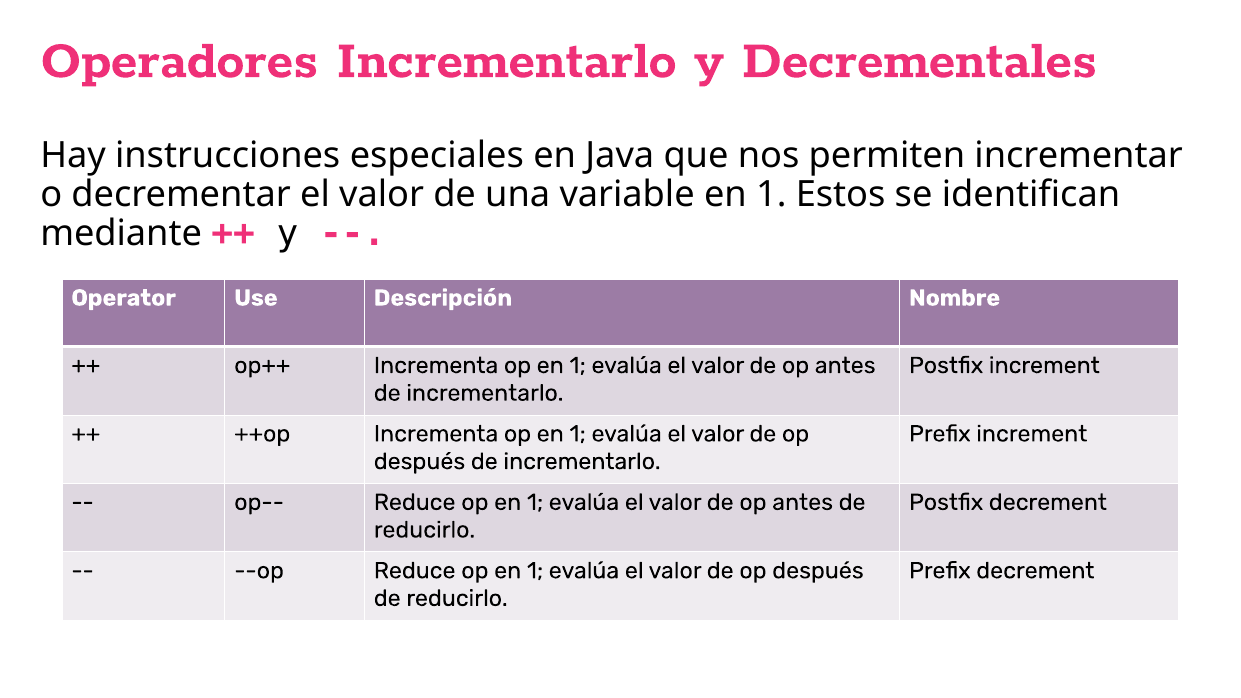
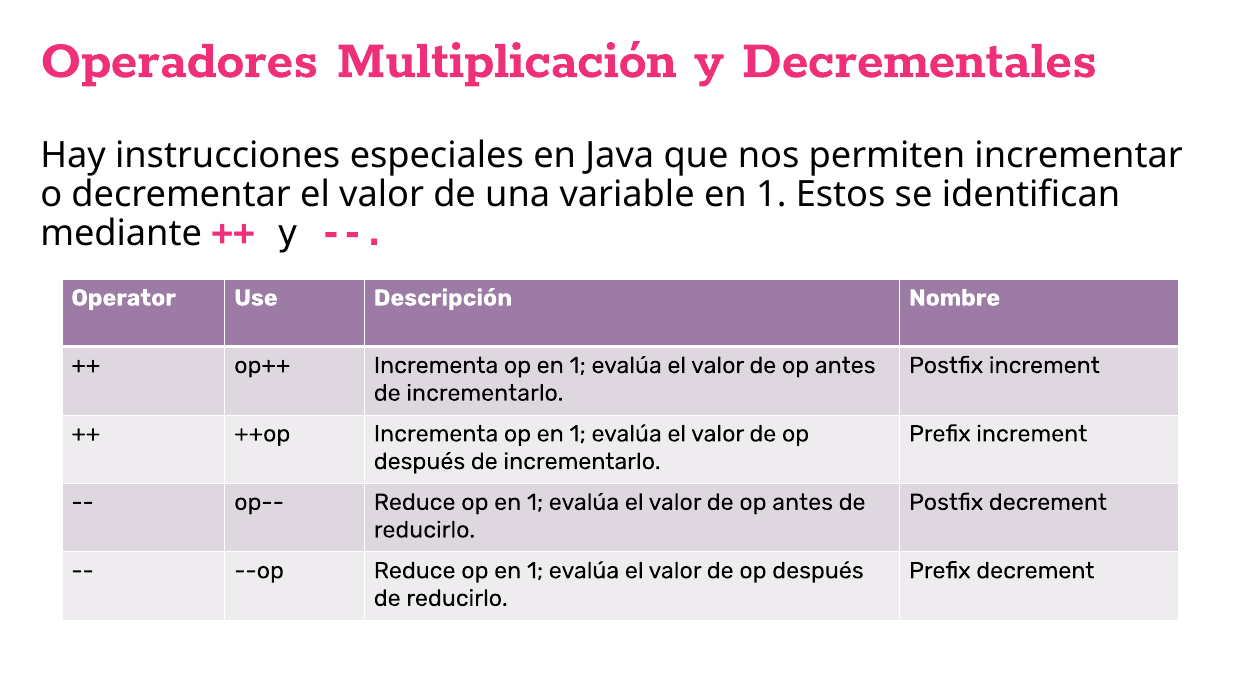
Operadores Incrementarlo: Incrementarlo -> Multiplicación (506, 58)
